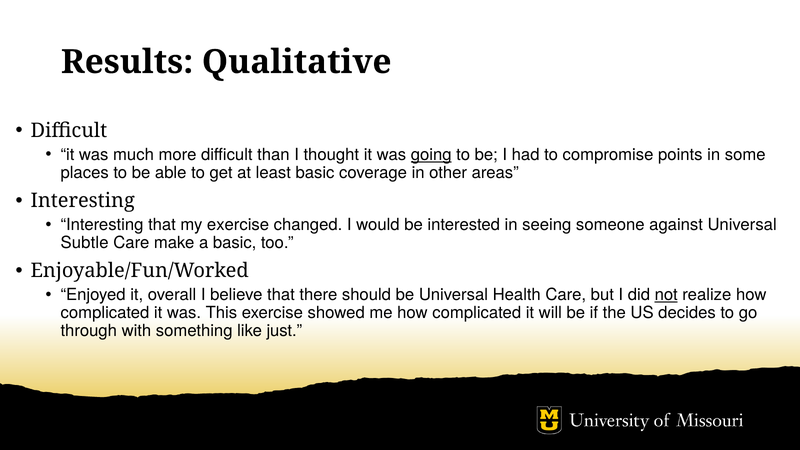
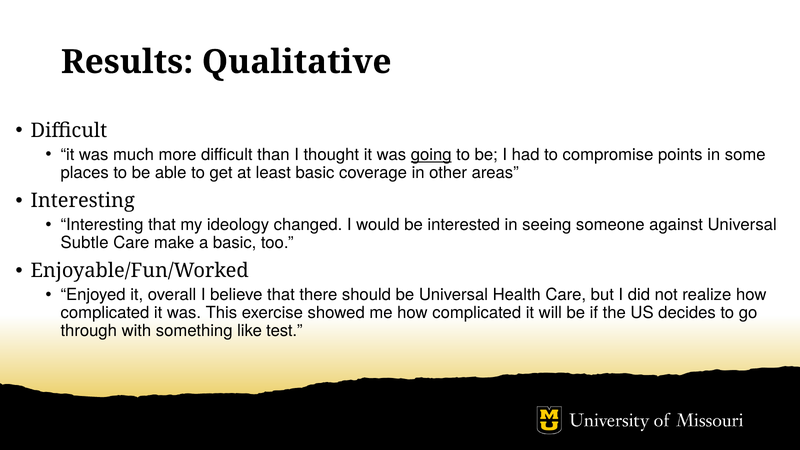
my exercise: exercise -> ideology (238, 225)
not underline: present -> none (666, 295)
just: just -> test (284, 331)
